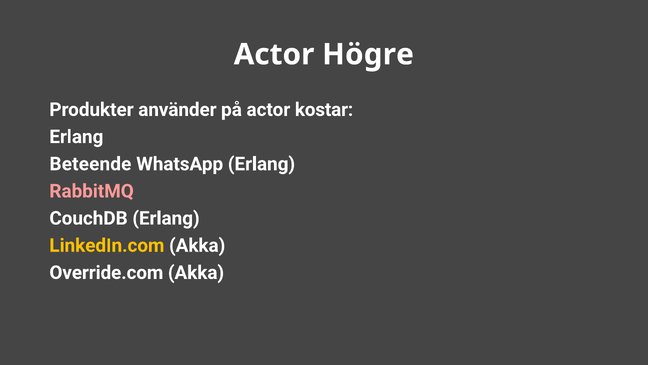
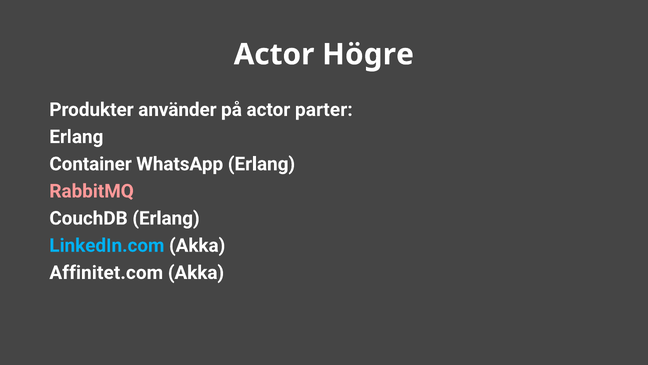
kostar: kostar -> parter (324, 110)
Beteende: Beteende -> Container (91, 164)
LinkedIn.com colour: yellow -> light blue (107, 245)
Override.com: Override.com -> Affinitet.com (106, 272)
